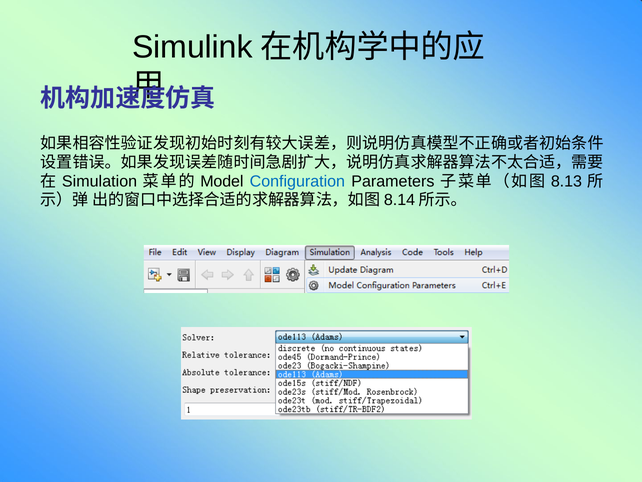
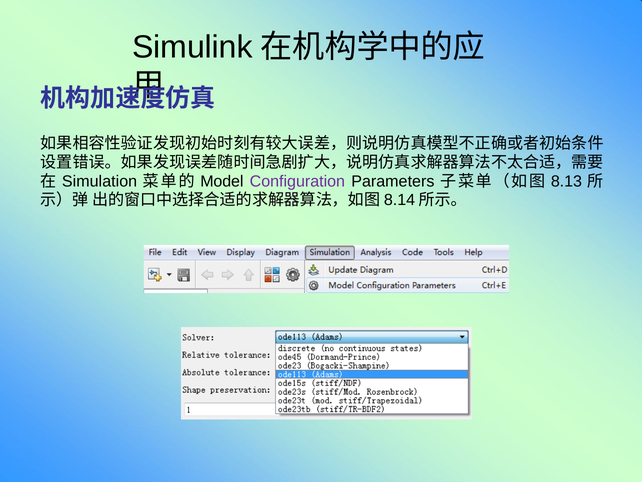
Configuration colour: blue -> purple (297, 181)
